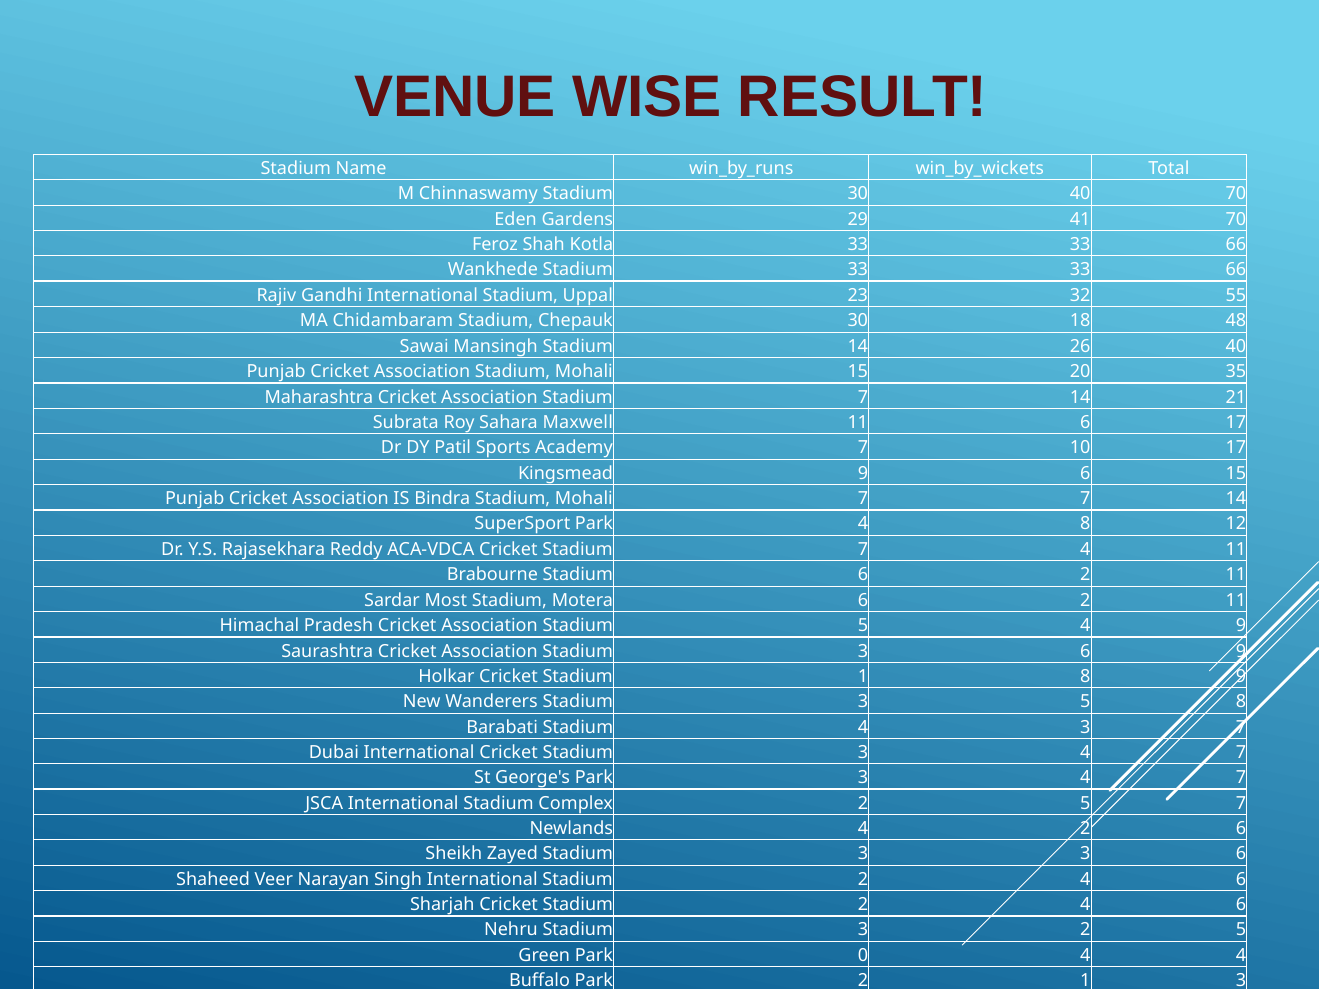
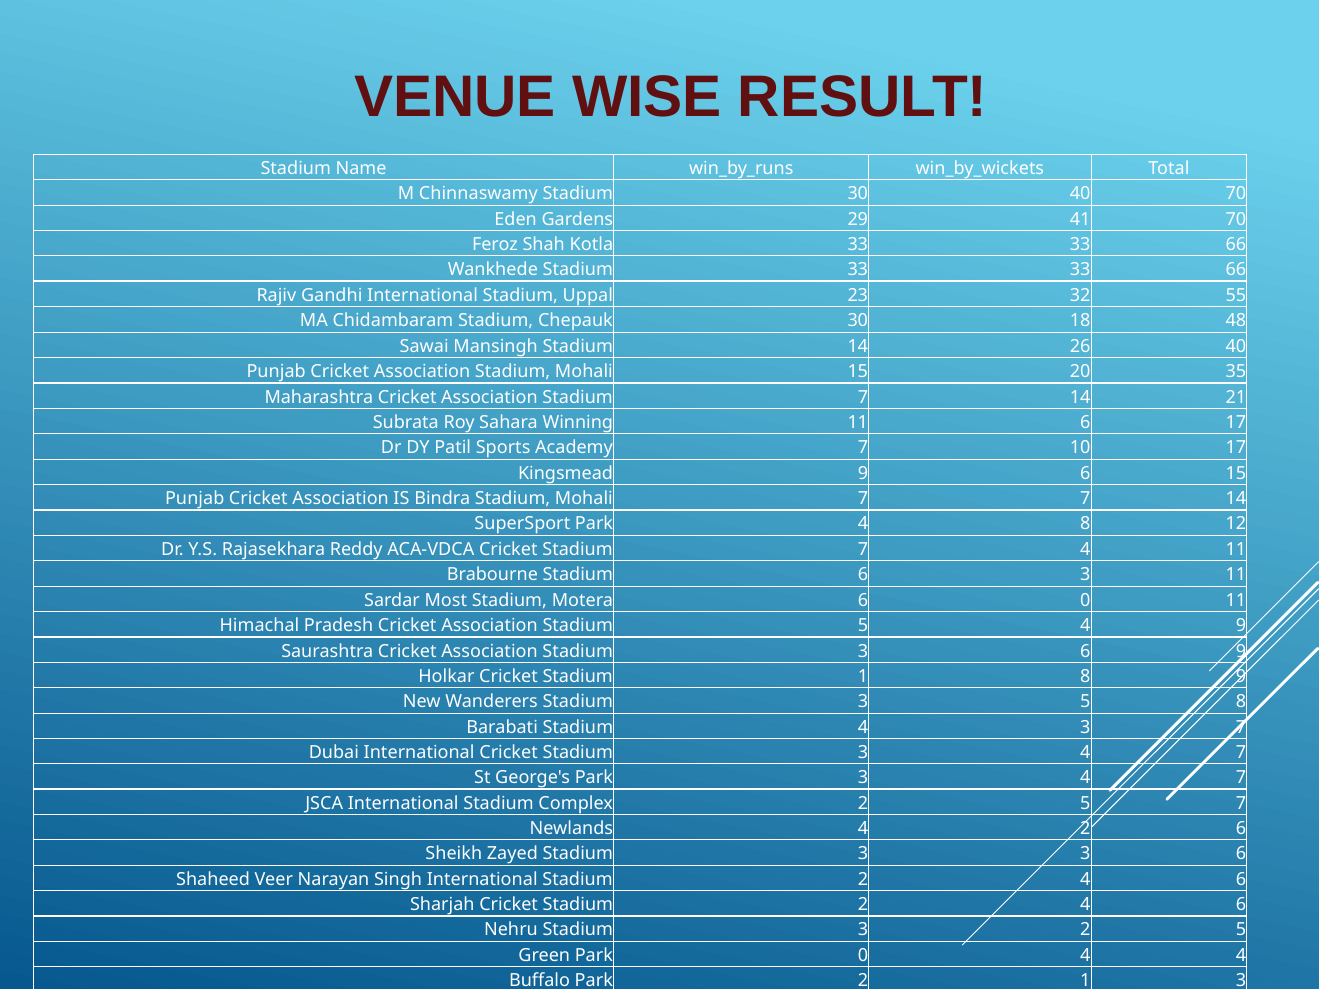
Maxwell: Maxwell -> Winning (578, 423)
Stadium 6 2: 2 -> 3 (1085, 575)
Motera 6 2: 2 -> 0 (1085, 600)
